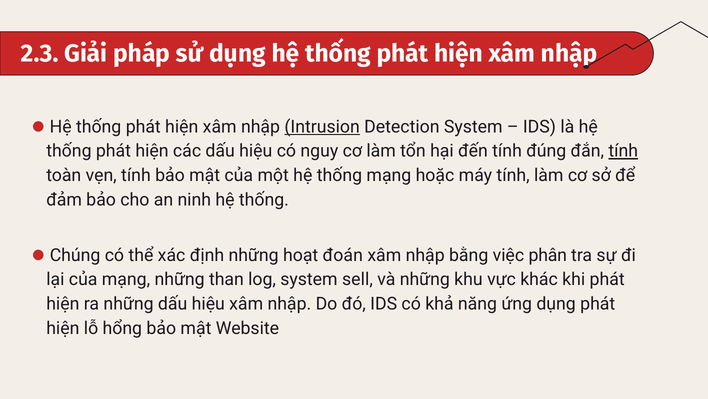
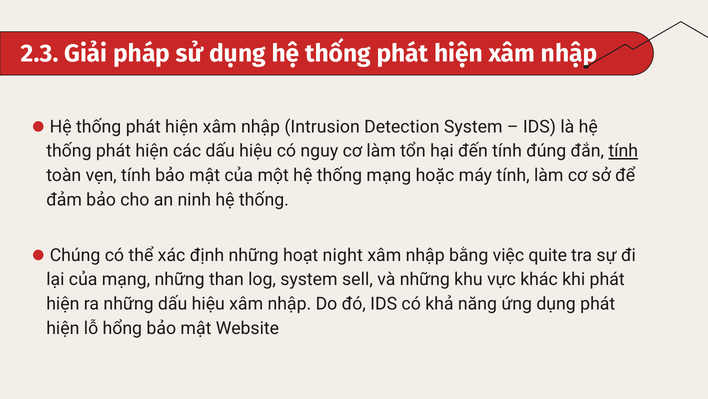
Intrusion underline: present -> none (322, 126)
đoán: đoán -> night (343, 255)
phân: phân -> quite (548, 255)
